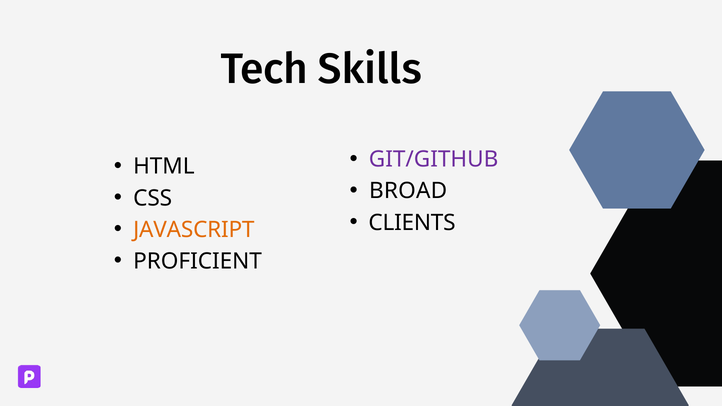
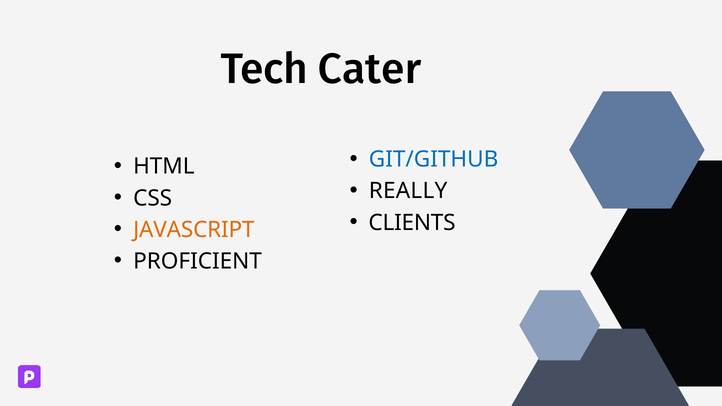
Skills: Skills -> Cater (370, 69)
GIT/GITHUB colour: purple -> blue (434, 159)
BROAD: BROAD -> REALLY (408, 191)
